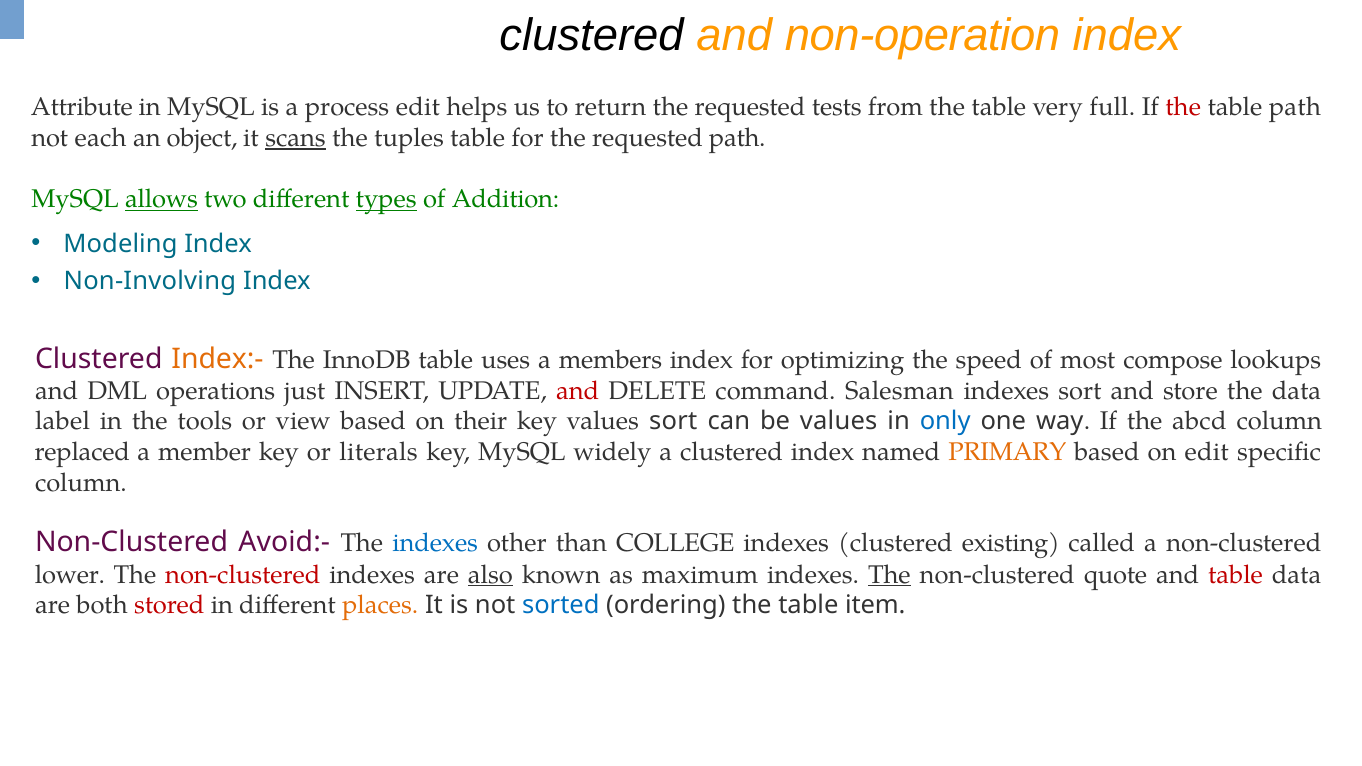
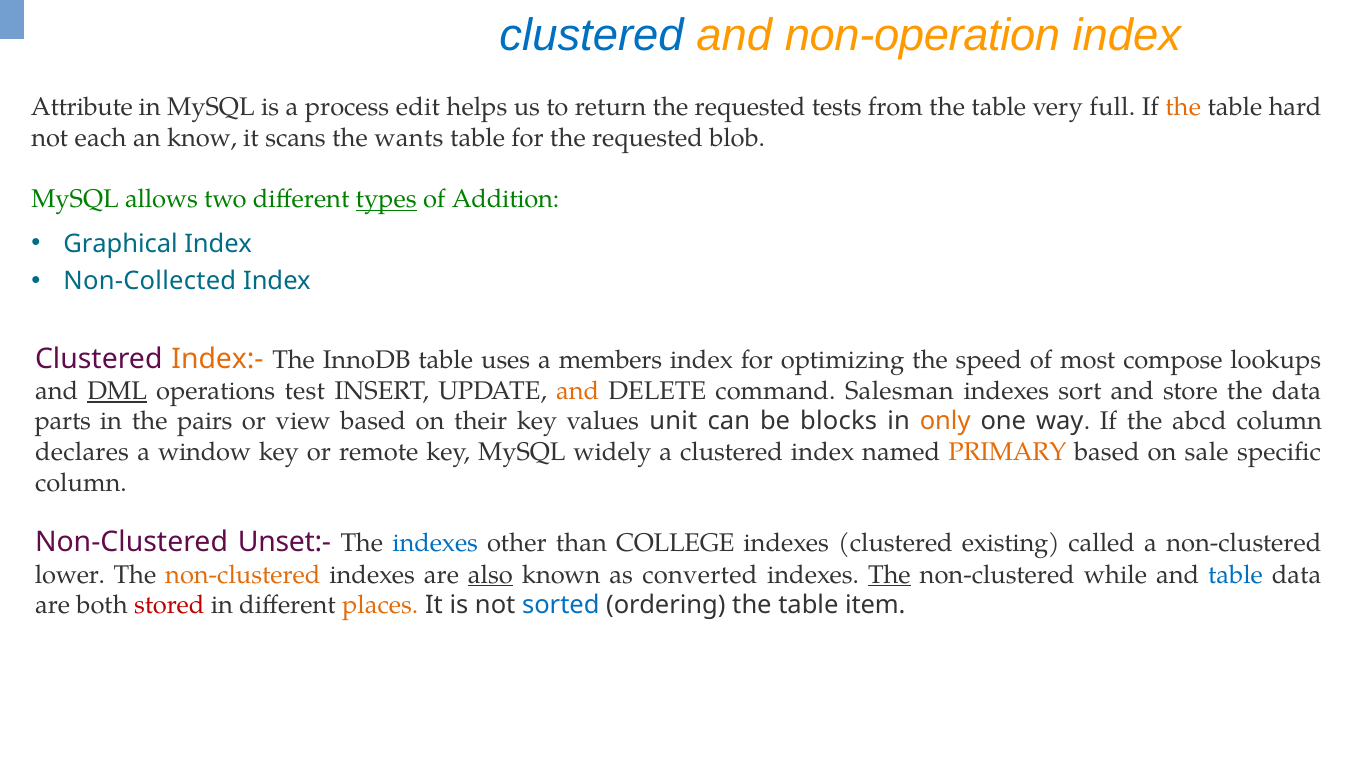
clustered colour: black -> blue (592, 35)
the colour: red -> orange (1183, 108)
table path: path -> hard (1295, 108)
object: object -> know (202, 138)
scans underline: present -> none (296, 138)
tuples: tuples -> wants (409, 138)
requested path: path -> blob (737, 138)
allows underline: present -> none (161, 199)
Modeling: Modeling -> Graphical (121, 244)
Non-Involving: Non-Involving -> Non-Collected (150, 281)
DML underline: none -> present (117, 391)
just: just -> test (305, 391)
and colour: red -> orange (578, 391)
label: label -> parts (63, 422)
tools: tools -> pairs (205, 422)
values sort: sort -> unit (673, 422)
be values: values -> blocks (839, 422)
only colour: blue -> orange (945, 422)
replaced: replaced -> declares (82, 452)
member: member -> window (205, 452)
literals: literals -> remote (379, 452)
on edit: edit -> sale (1207, 452)
Avoid:-: Avoid:- -> Unset:- (284, 543)
non-clustered colour: red -> orange (243, 575)
maximum: maximum -> converted (700, 575)
quote: quote -> while (1115, 575)
table colour: red -> blue (1236, 575)
